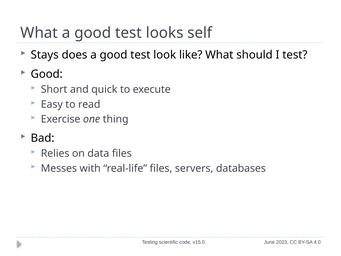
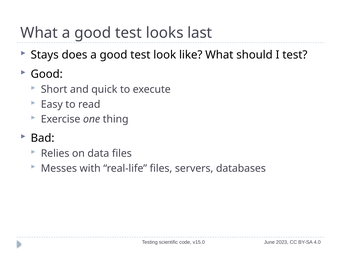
self: self -> last (200, 33)
